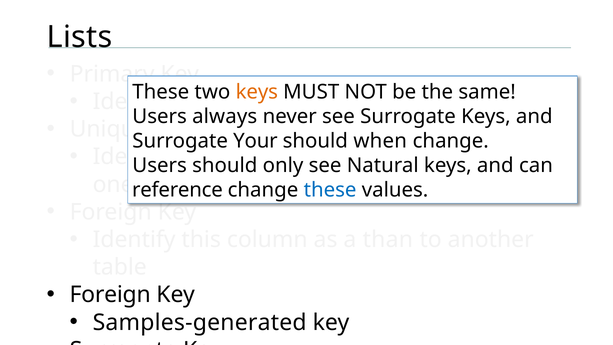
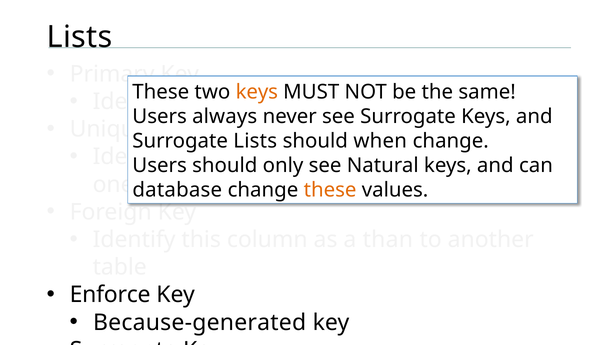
Your: Your -> Lists (255, 141)
reference: reference -> database (177, 190)
these colour: blue -> orange (330, 190)
Foreign: Foreign -> Enforce (110, 295)
Samples-generated: Samples-generated -> Because-generated (200, 322)
